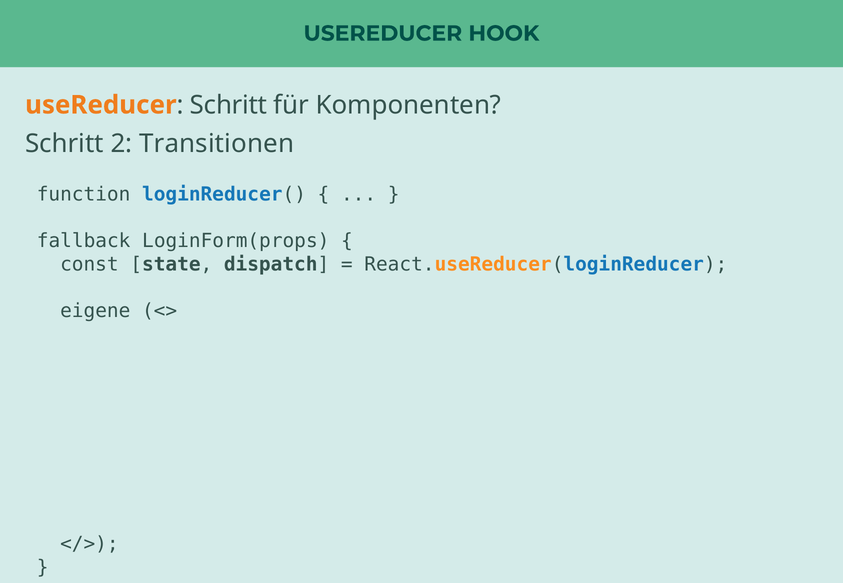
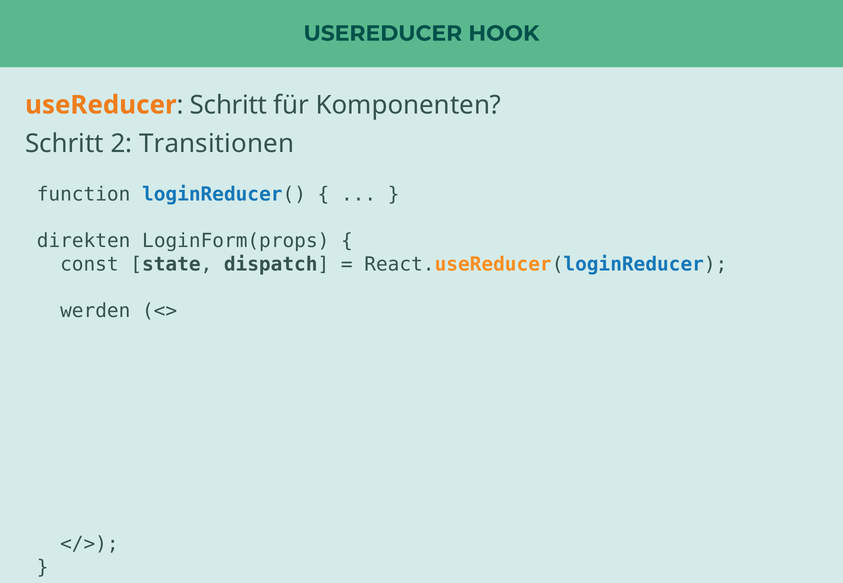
fallback: fallback -> direkten (84, 241)
eigene: eigene -> werden (95, 311)
